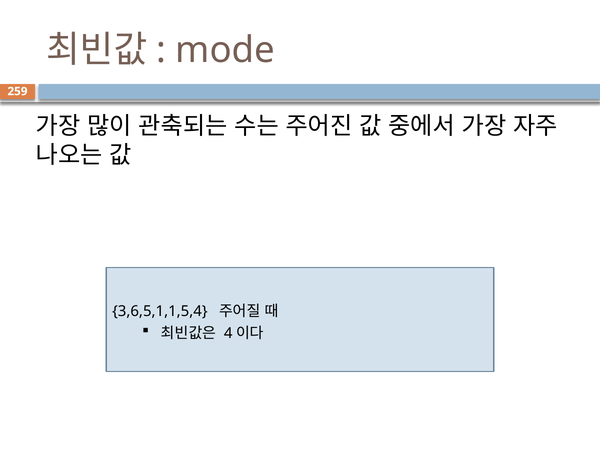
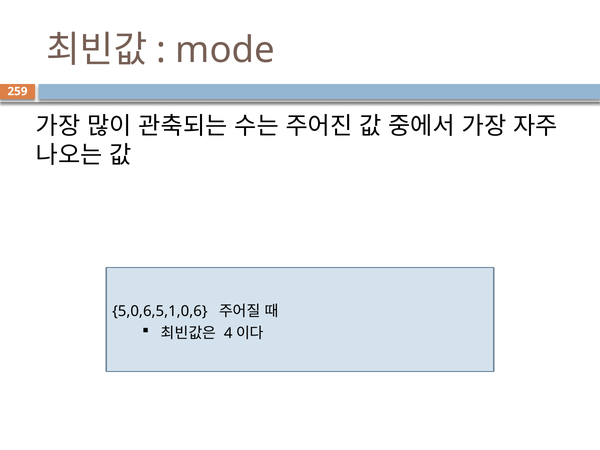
3,6,5,1,1,5,4: 3,6,5,1,1,5,4 -> 5,0,6,5,1,0,6 (160, 312)
